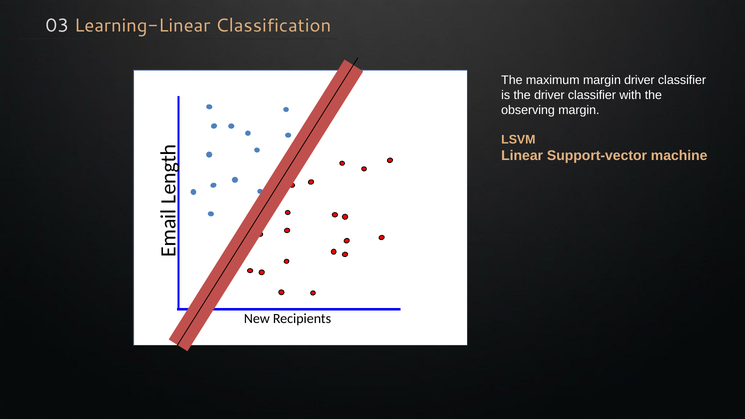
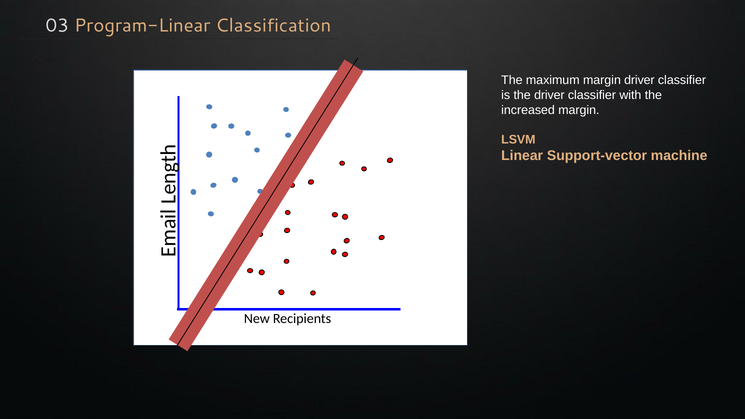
Learning-Linear: Learning-Linear -> Program-Linear (142, 26)
observing: observing -> increased (528, 110)
